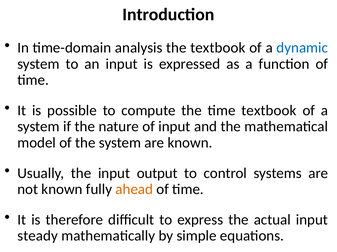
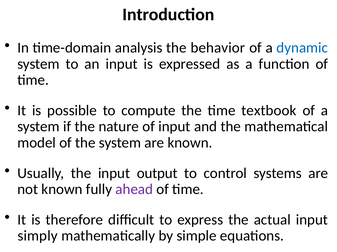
the textbook: textbook -> behavior (218, 48)
ahead colour: orange -> purple (134, 190)
steady: steady -> simply (38, 236)
